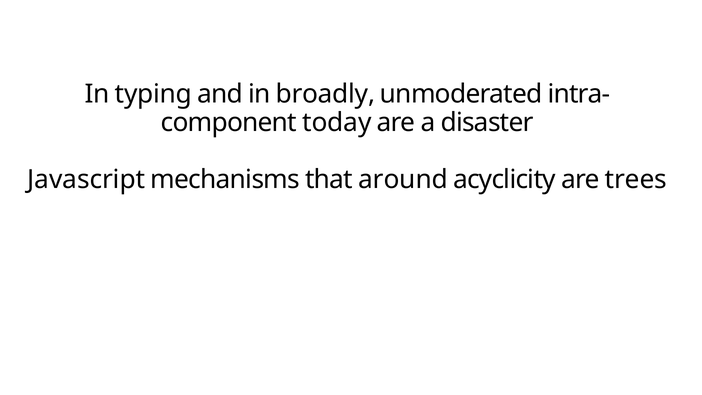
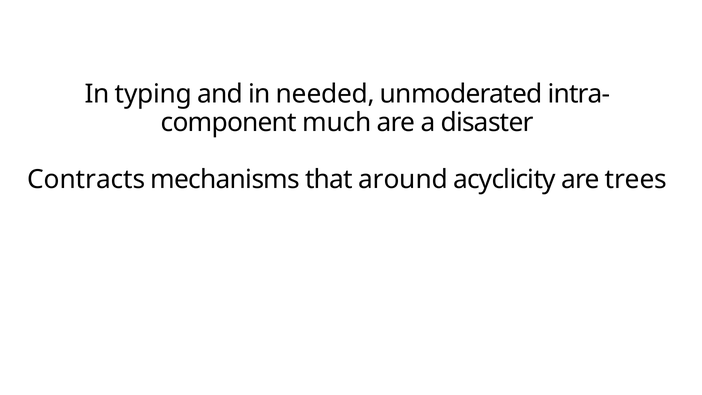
broadly: broadly -> needed (325, 94)
today: today -> much (337, 122)
Javascript: Javascript -> Contracts (86, 179)
